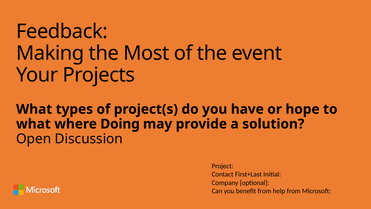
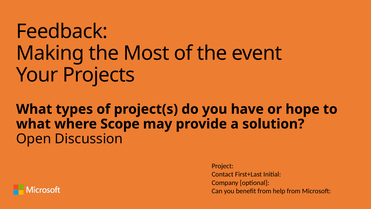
Doing: Doing -> Scope (120, 124)
